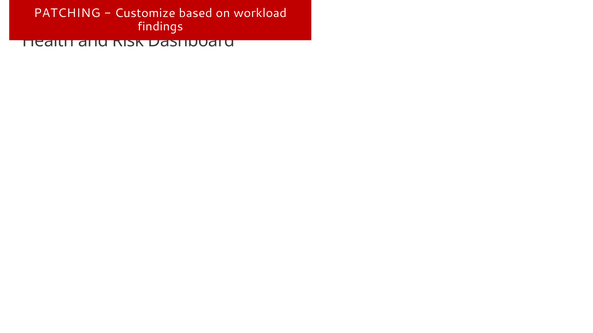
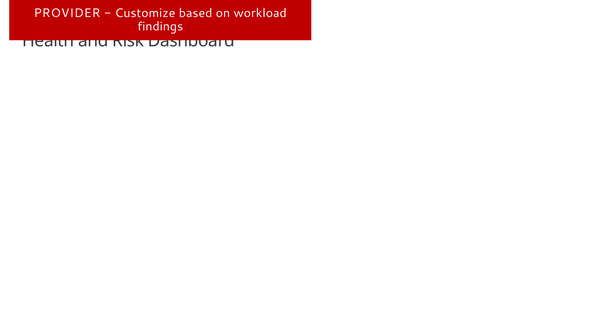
PATCHING: PATCHING -> PROVIDER (67, 13)
